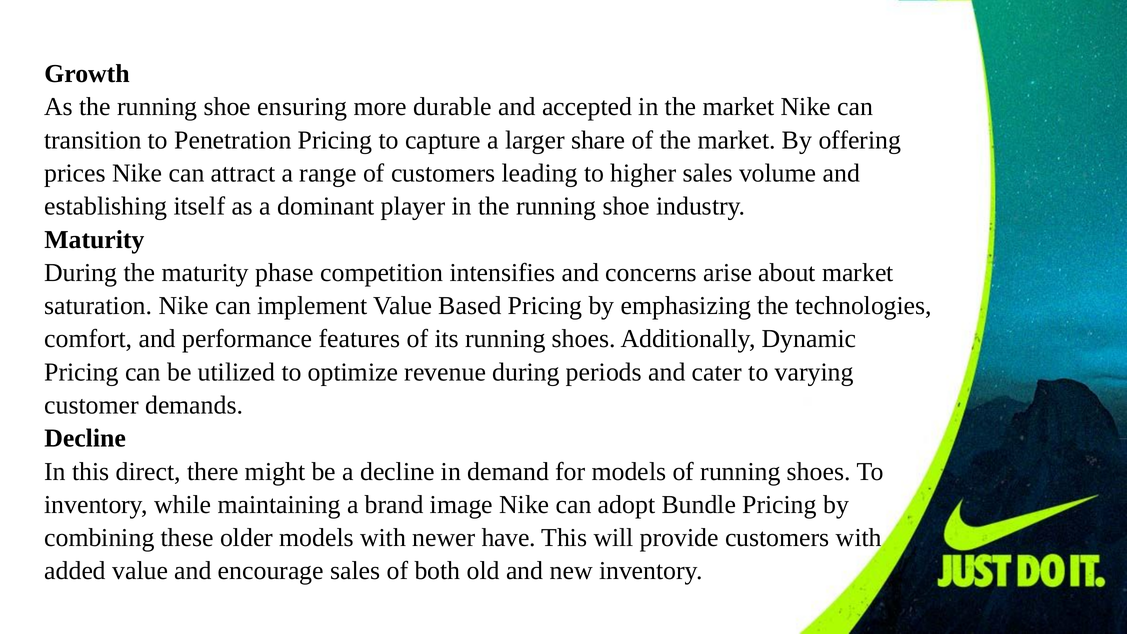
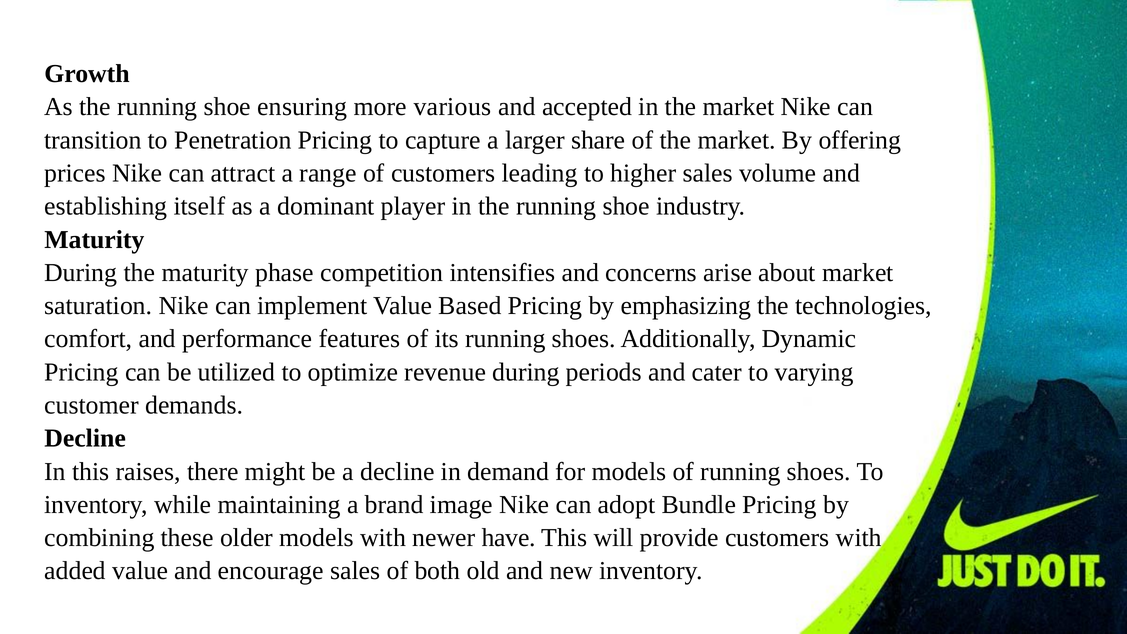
durable: durable -> various (453, 107)
direct: direct -> raises (148, 471)
